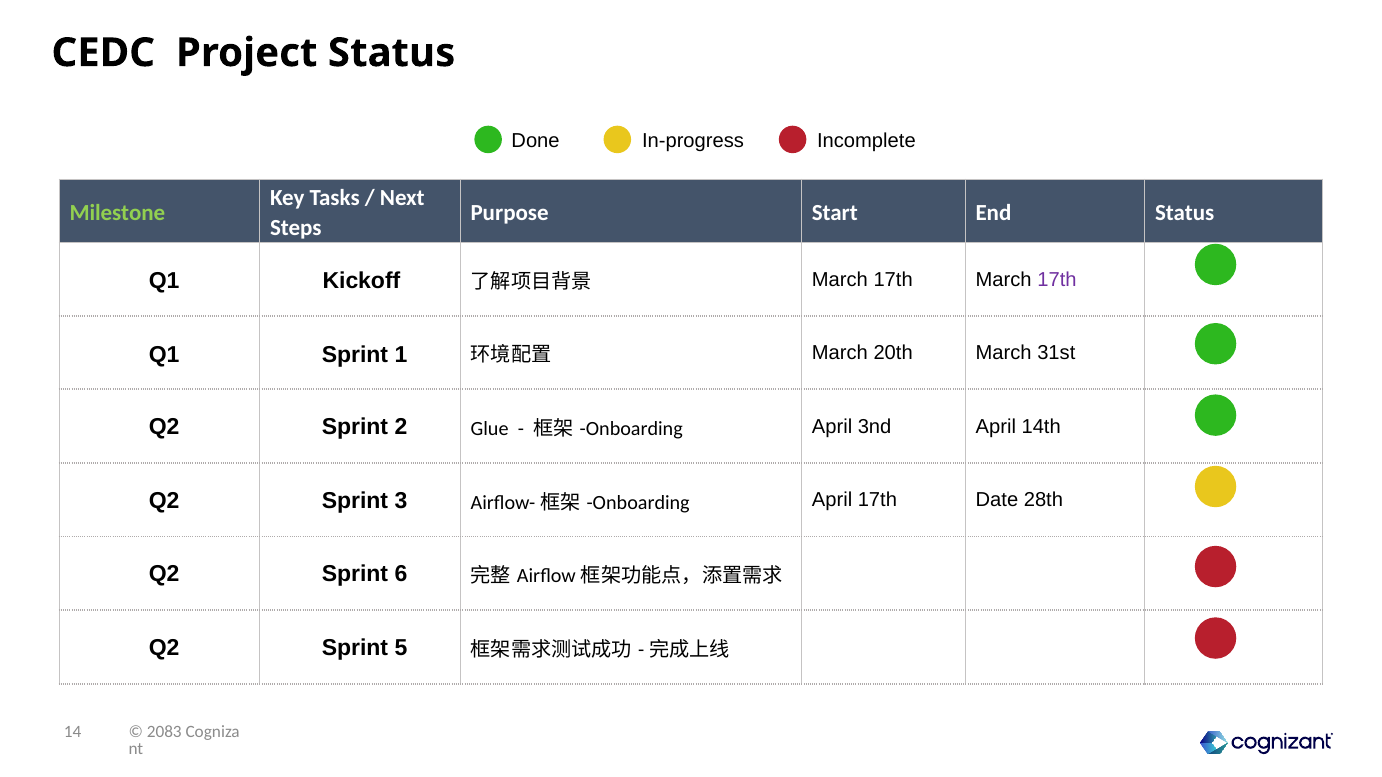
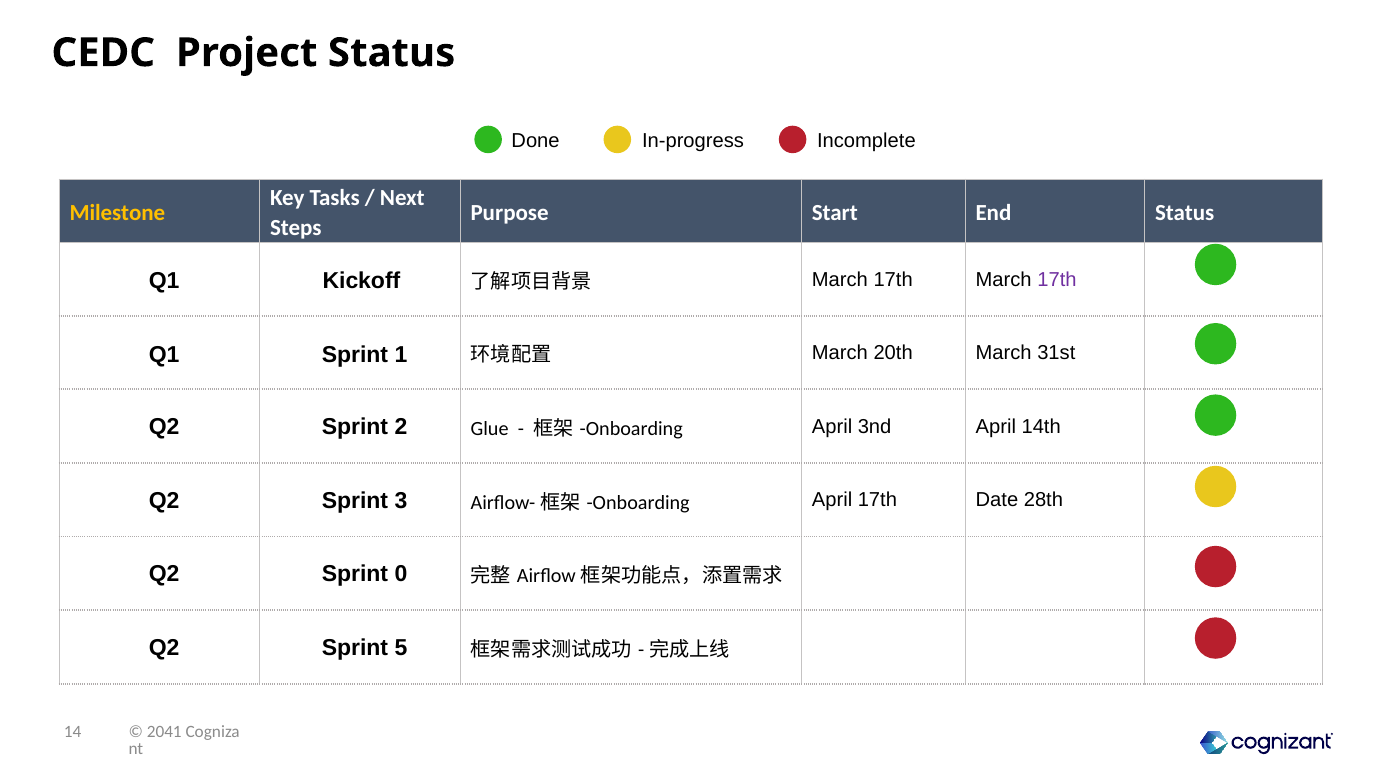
Milestone colour: light green -> yellow (117, 213)
6: 6 -> 0 (401, 574)
2083: 2083 -> 2041 (164, 732)
